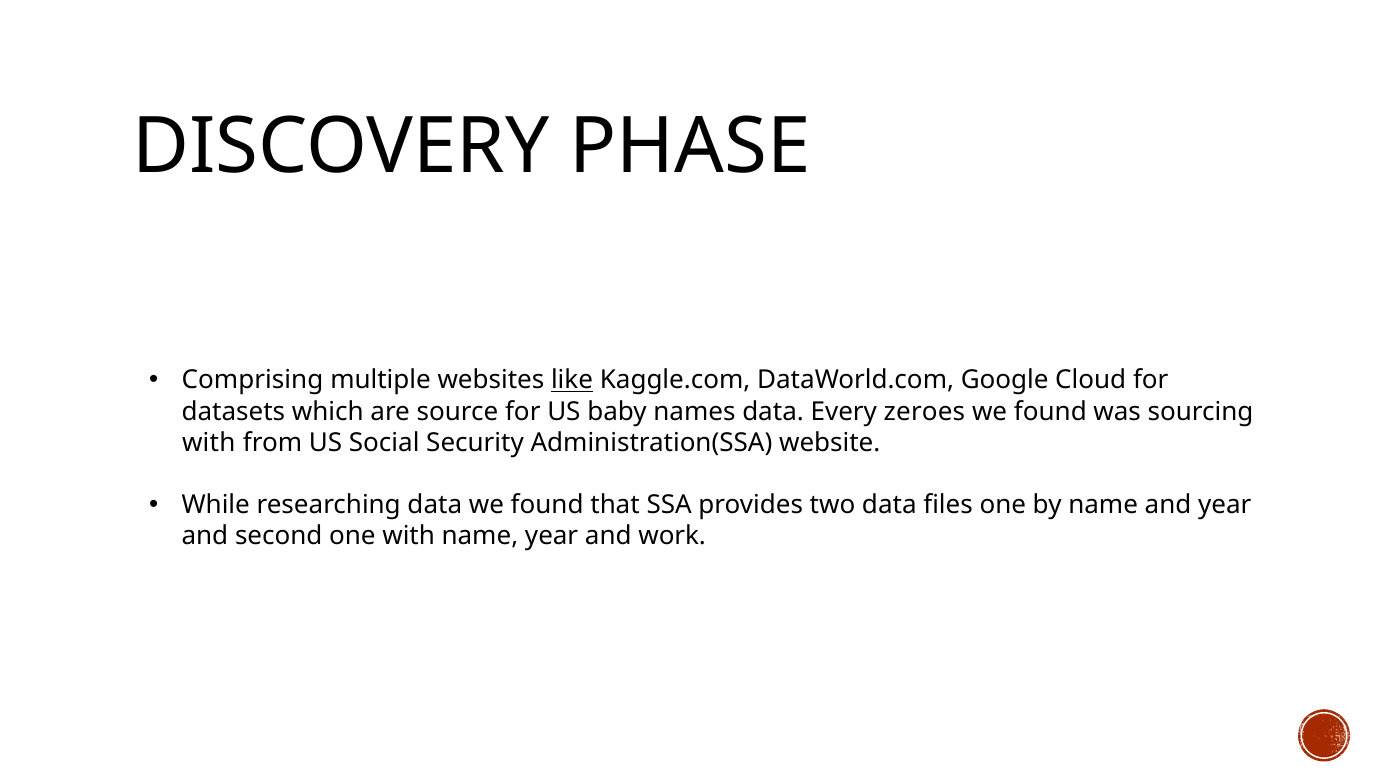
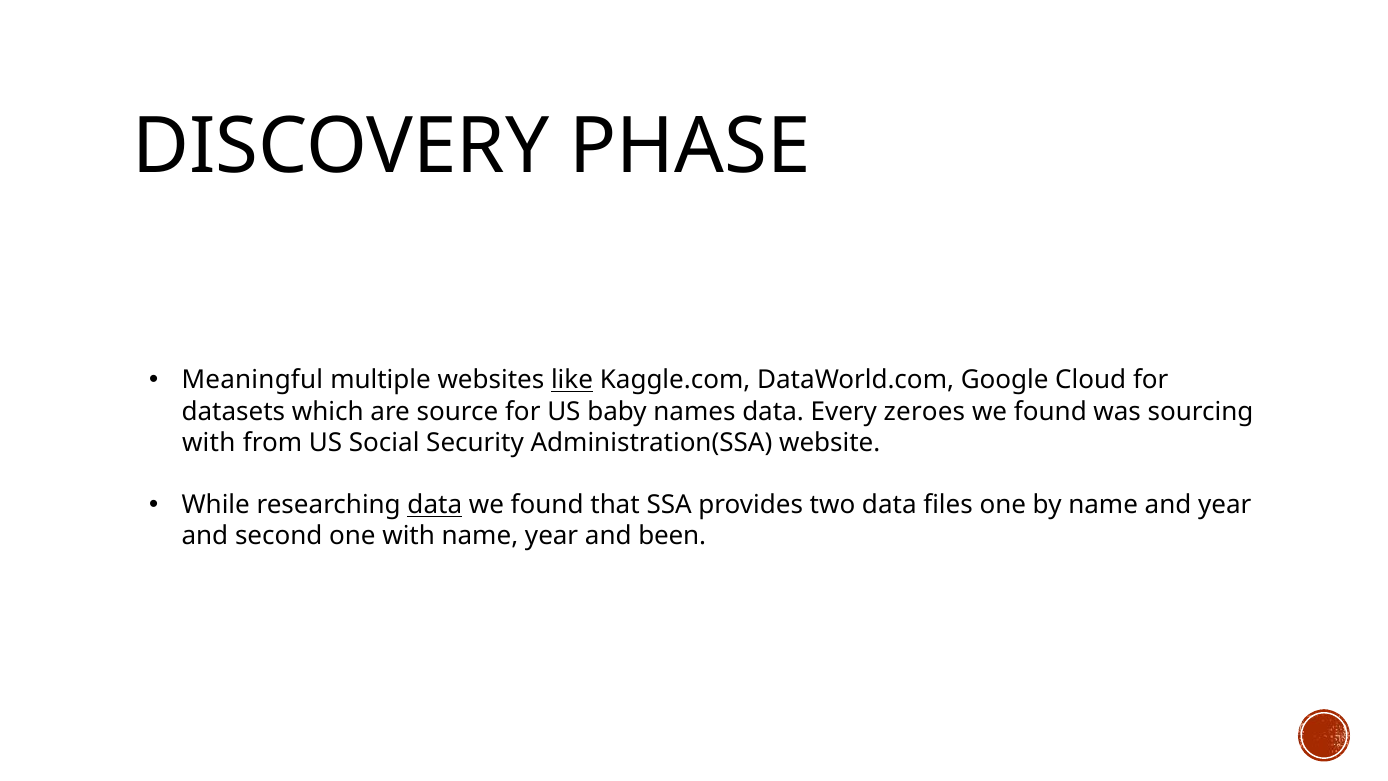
Comprising: Comprising -> Meaningful (252, 380)
data underline: none -> present (435, 505)
work: work -> been (672, 536)
